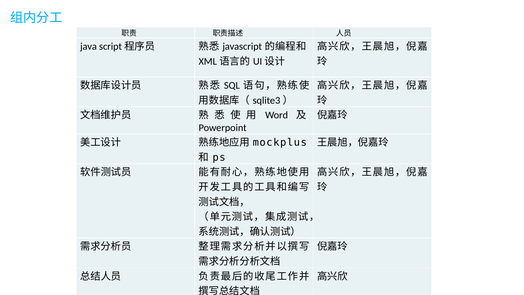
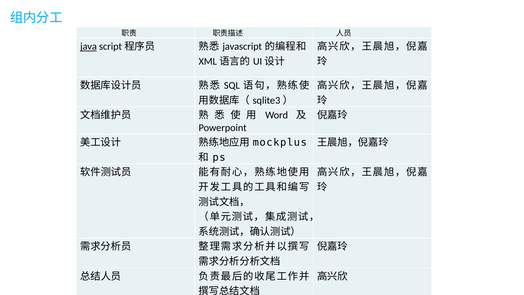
java underline: none -> present (89, 46)
